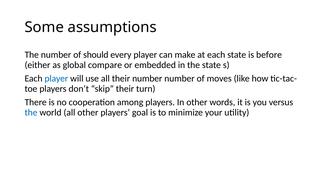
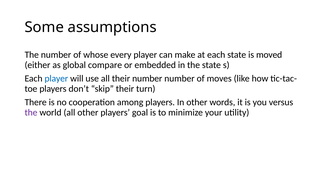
should: should -> whose (96, 55)
before: before -> moved (269, 55)
the colour: blue -> purple (31, 112)
